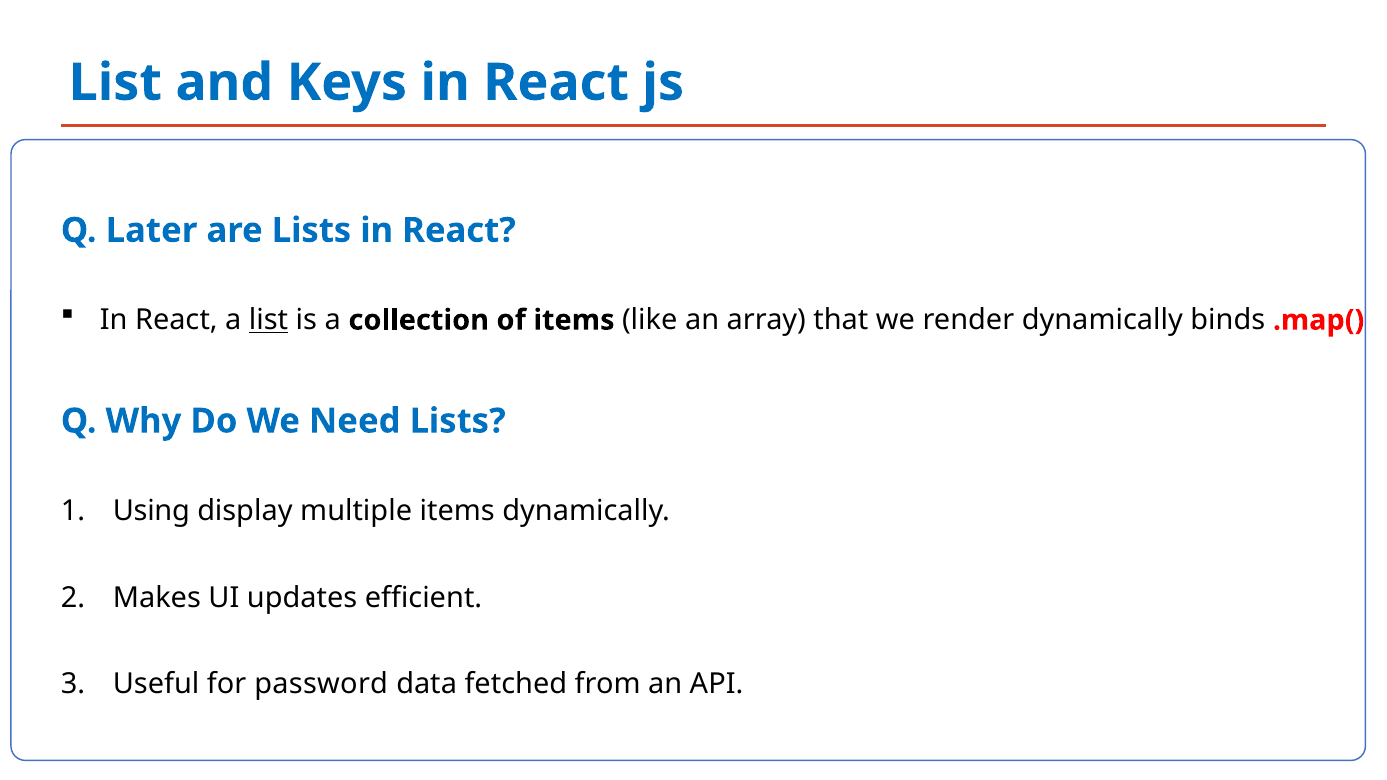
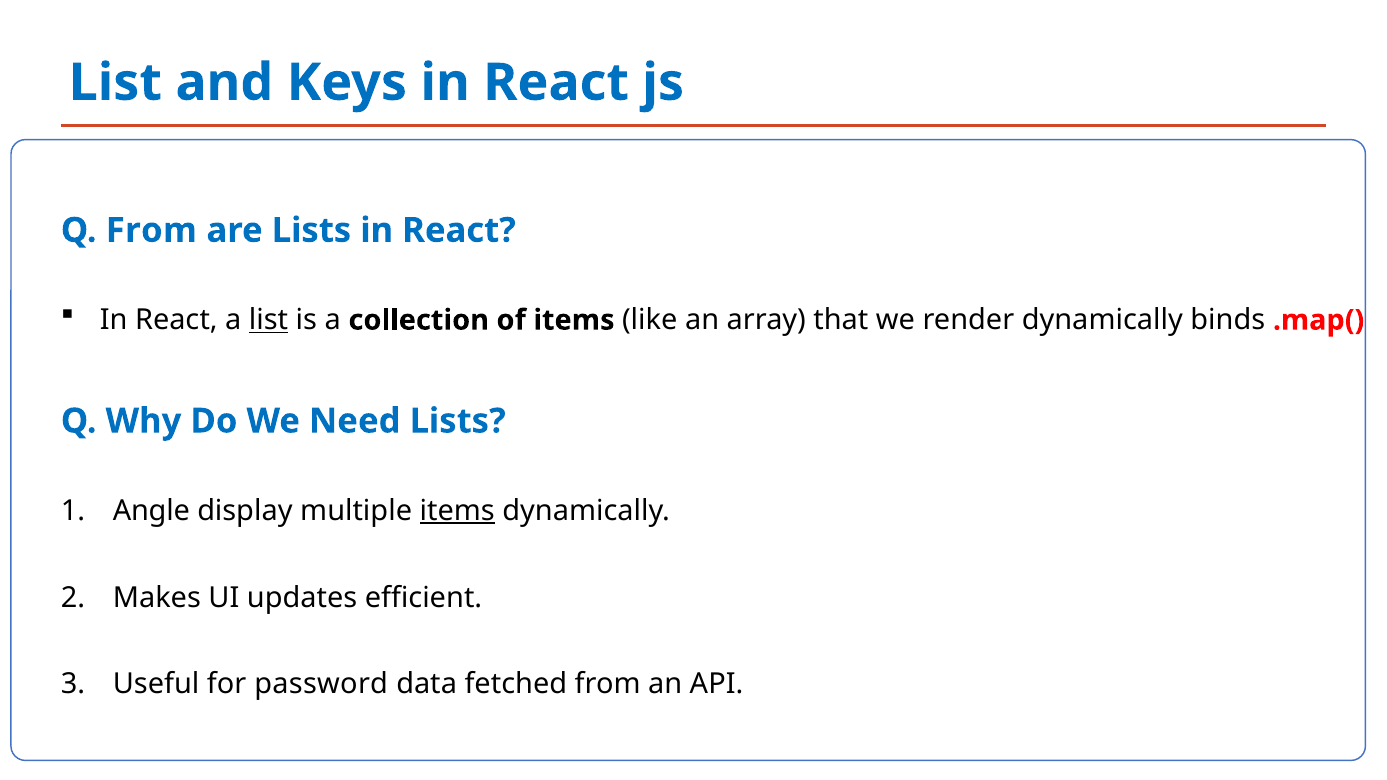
Q Later: Later -> From (151, 230)
Using: Using -> Angle (151, 511)
items underline: none -> present (457, 511)
